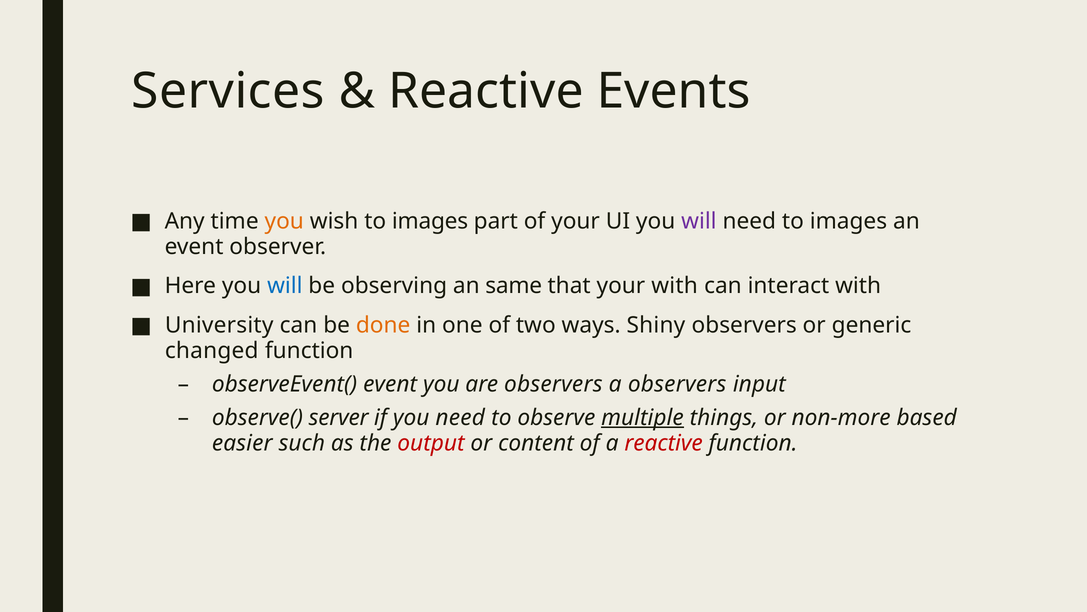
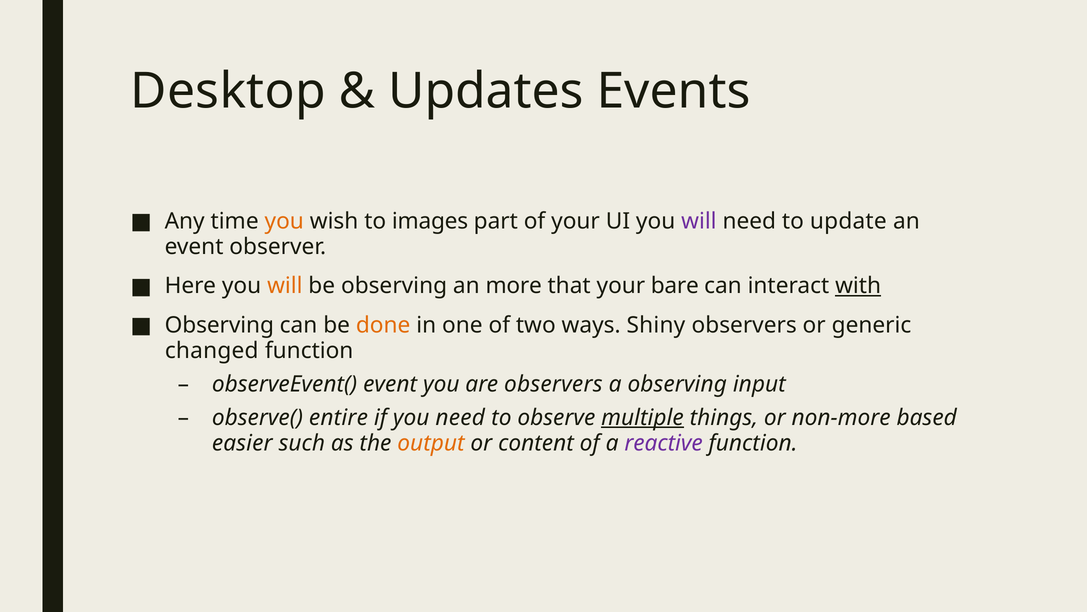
Services: Services -> Desktop (228, 91)
Reactive: Reactive -> Updates (486, 91)
need to images: images -> update (848, 221)
will colour: blue -> orange (285, 286)
same: same -> more (514, 286)
your with: with -> bare (675, 286)
with underline: none -> present (858, 286)
University: University -> Observing (219, 325)
a observers: observers -> observing (677, 384)
server: server -> entire (338, 417)
output colour: red -> orange (431, 443)
reactive colour: red -> purple (664, 443)
